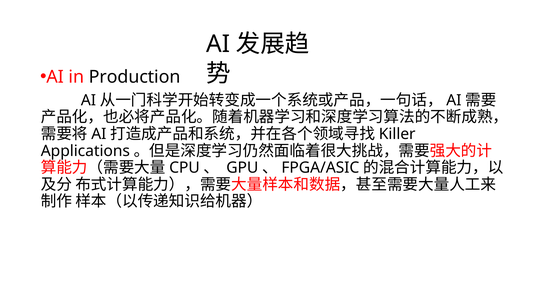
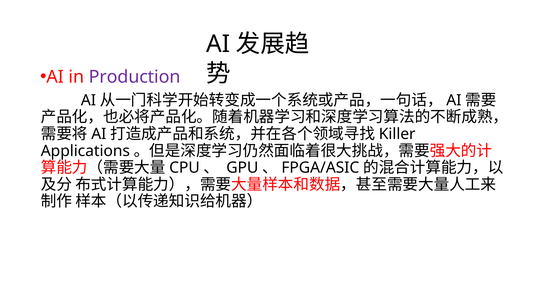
Production colour: black -> purple (135, 77)
